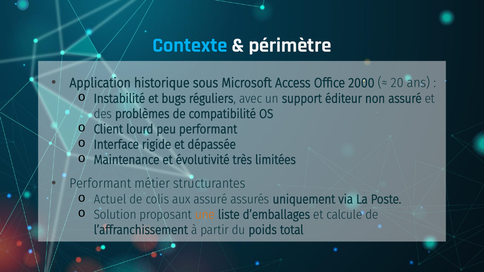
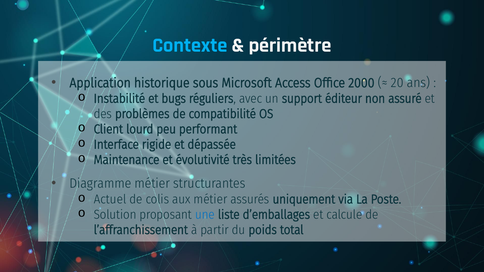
Performant: Performant -> Diagramme (100, 184)
aux assuré: assuré -> métier (210, 199)
une colour: orange -> blue (205, 215)
